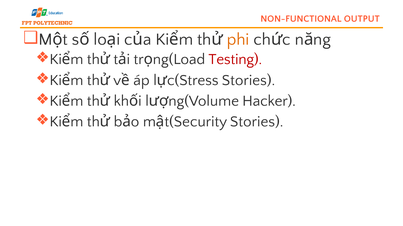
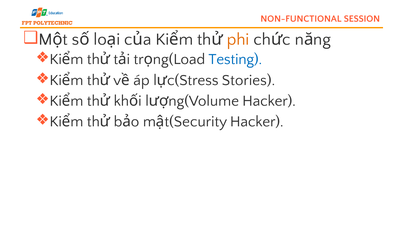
OUTPUT: OUTPUT -> SESSION (362, 19)
Testing colour: red -> blue (235, 59)
Stories: Stories -> Hacker (257, 122)
